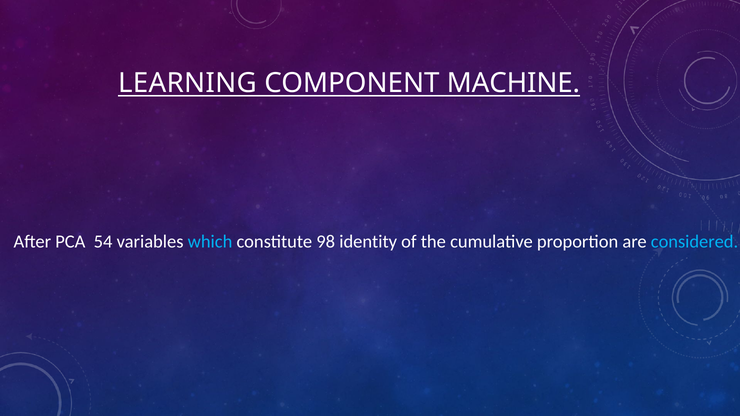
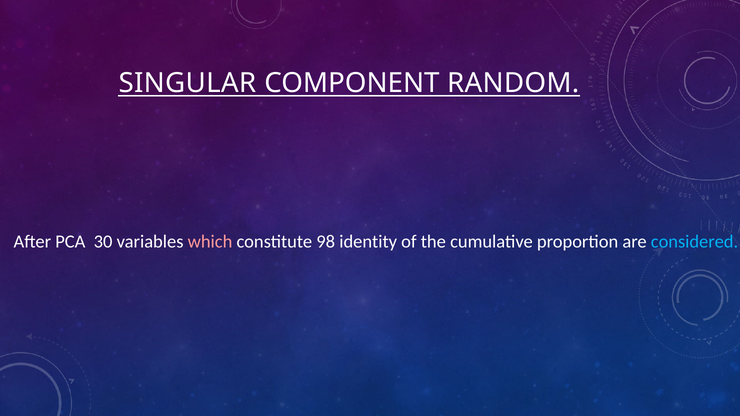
LEARNING: LEARNING -> SINGULAR (187, 83)
MACHINE: MACHINE -> RANDOM (513, 83)
54: 54 -> 30 (103, 242)
which colour: light blue -> pink (210, 242)
